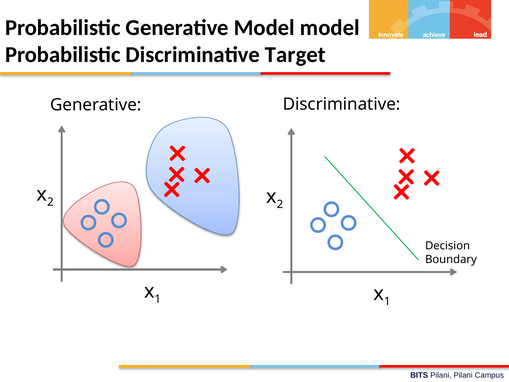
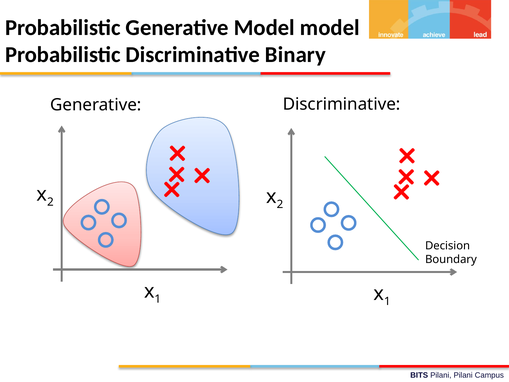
Target: Target -> Binary (295, 55)
